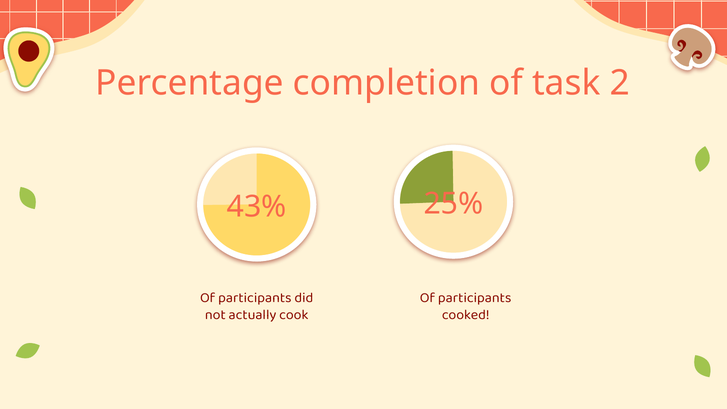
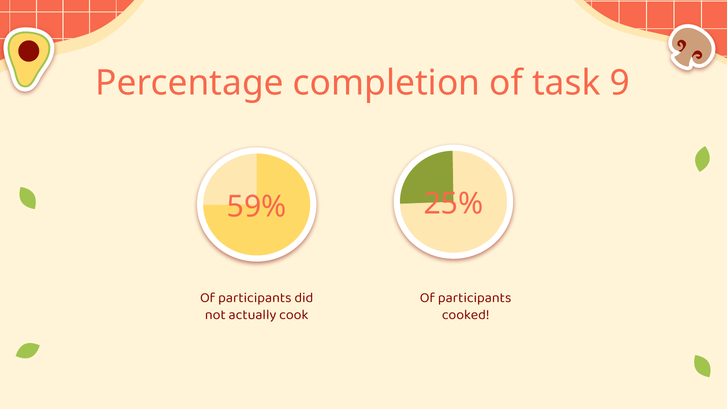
2: 2 -> 9 (620, 83)
43%: 43% -> 59% (257, 207)
